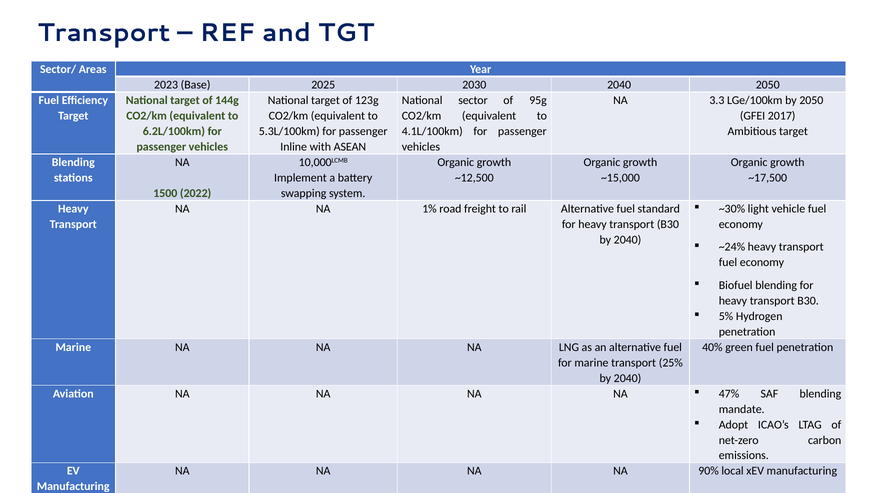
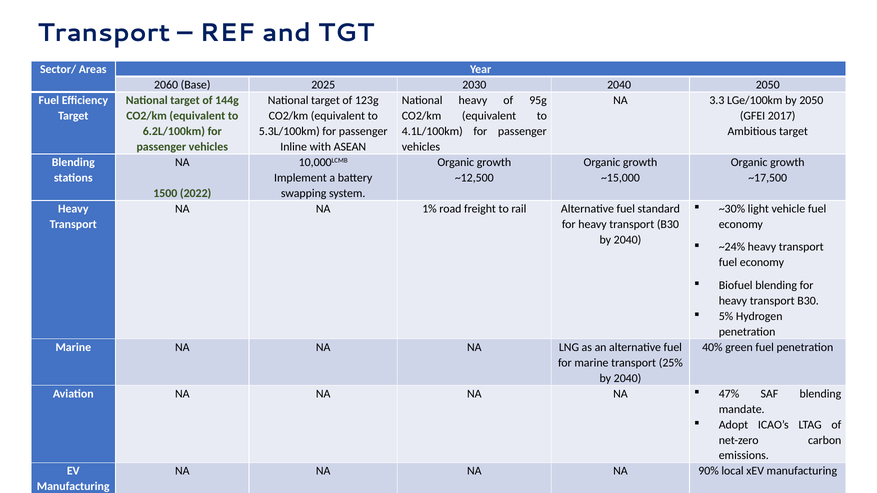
2023: 2023 -> 2060 (166, 85)
National sector: sector -> heavy (473, 100)
